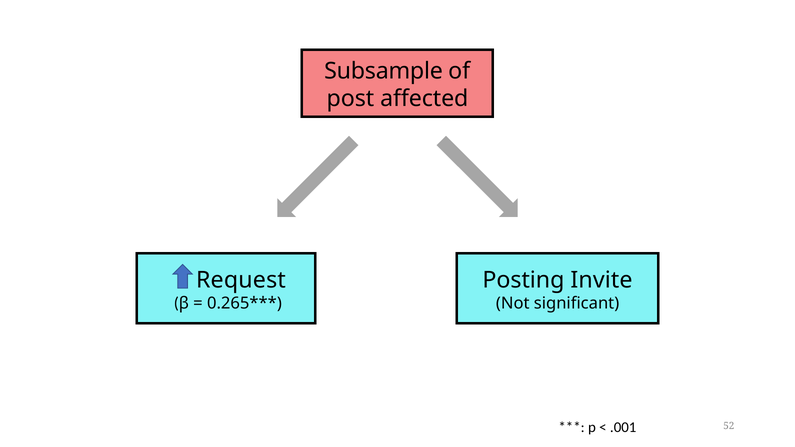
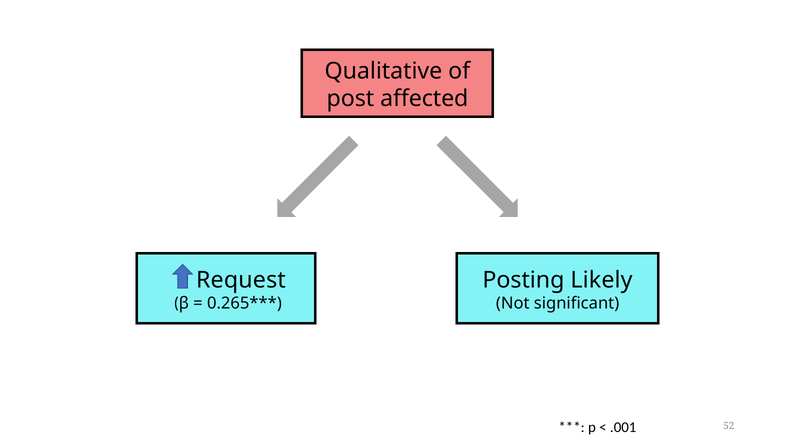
Subsample: Subsample -> Qualitative (383, 71)
Invite: Invite -> Likely (601, 280)
